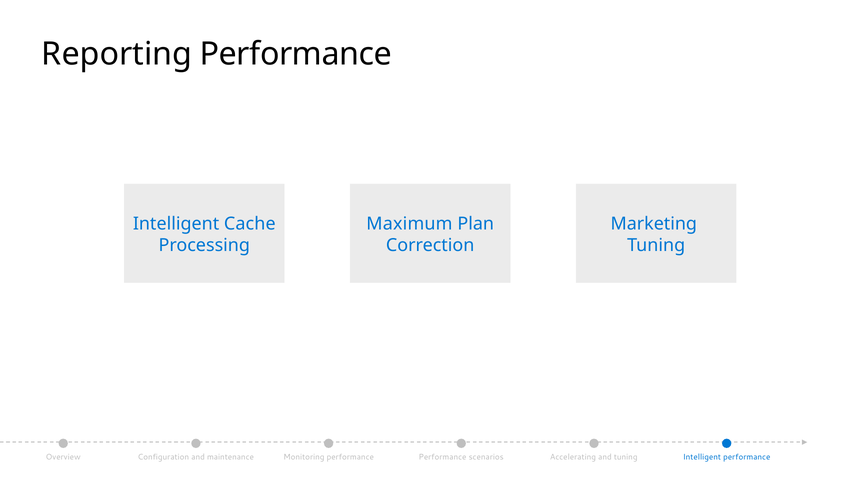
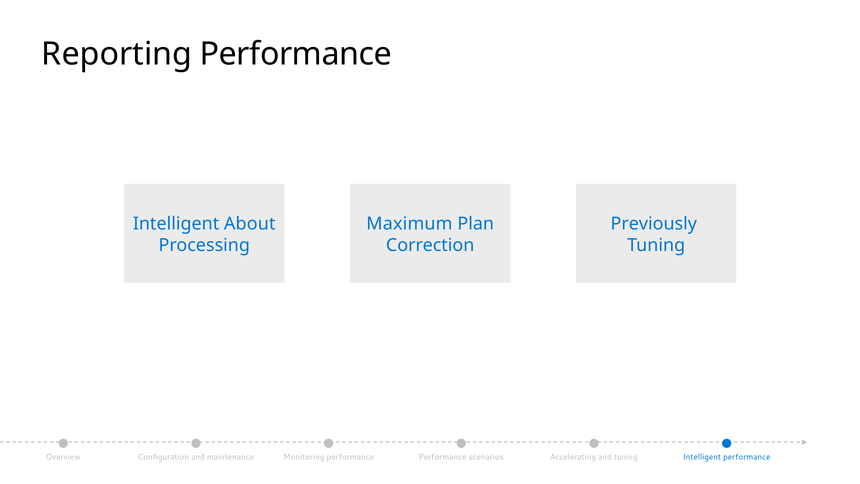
Cache: Cache -> About (250, 224)
Marketing: Marketing -> Previously (654, 224)
